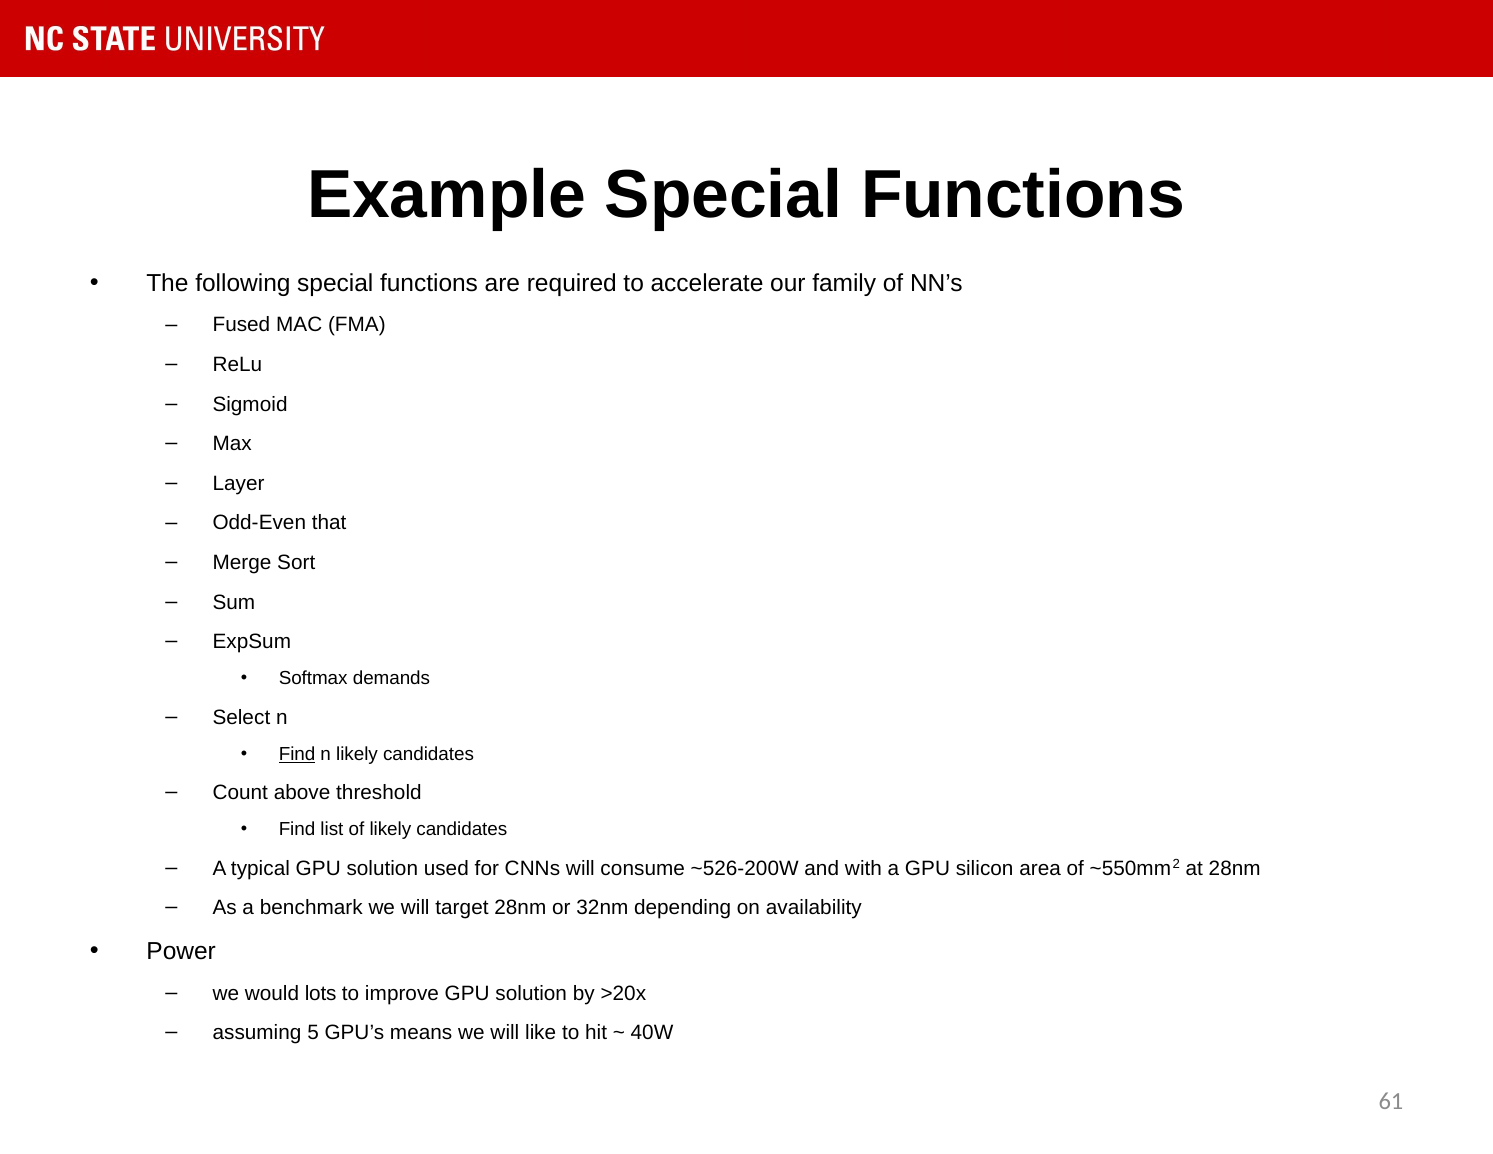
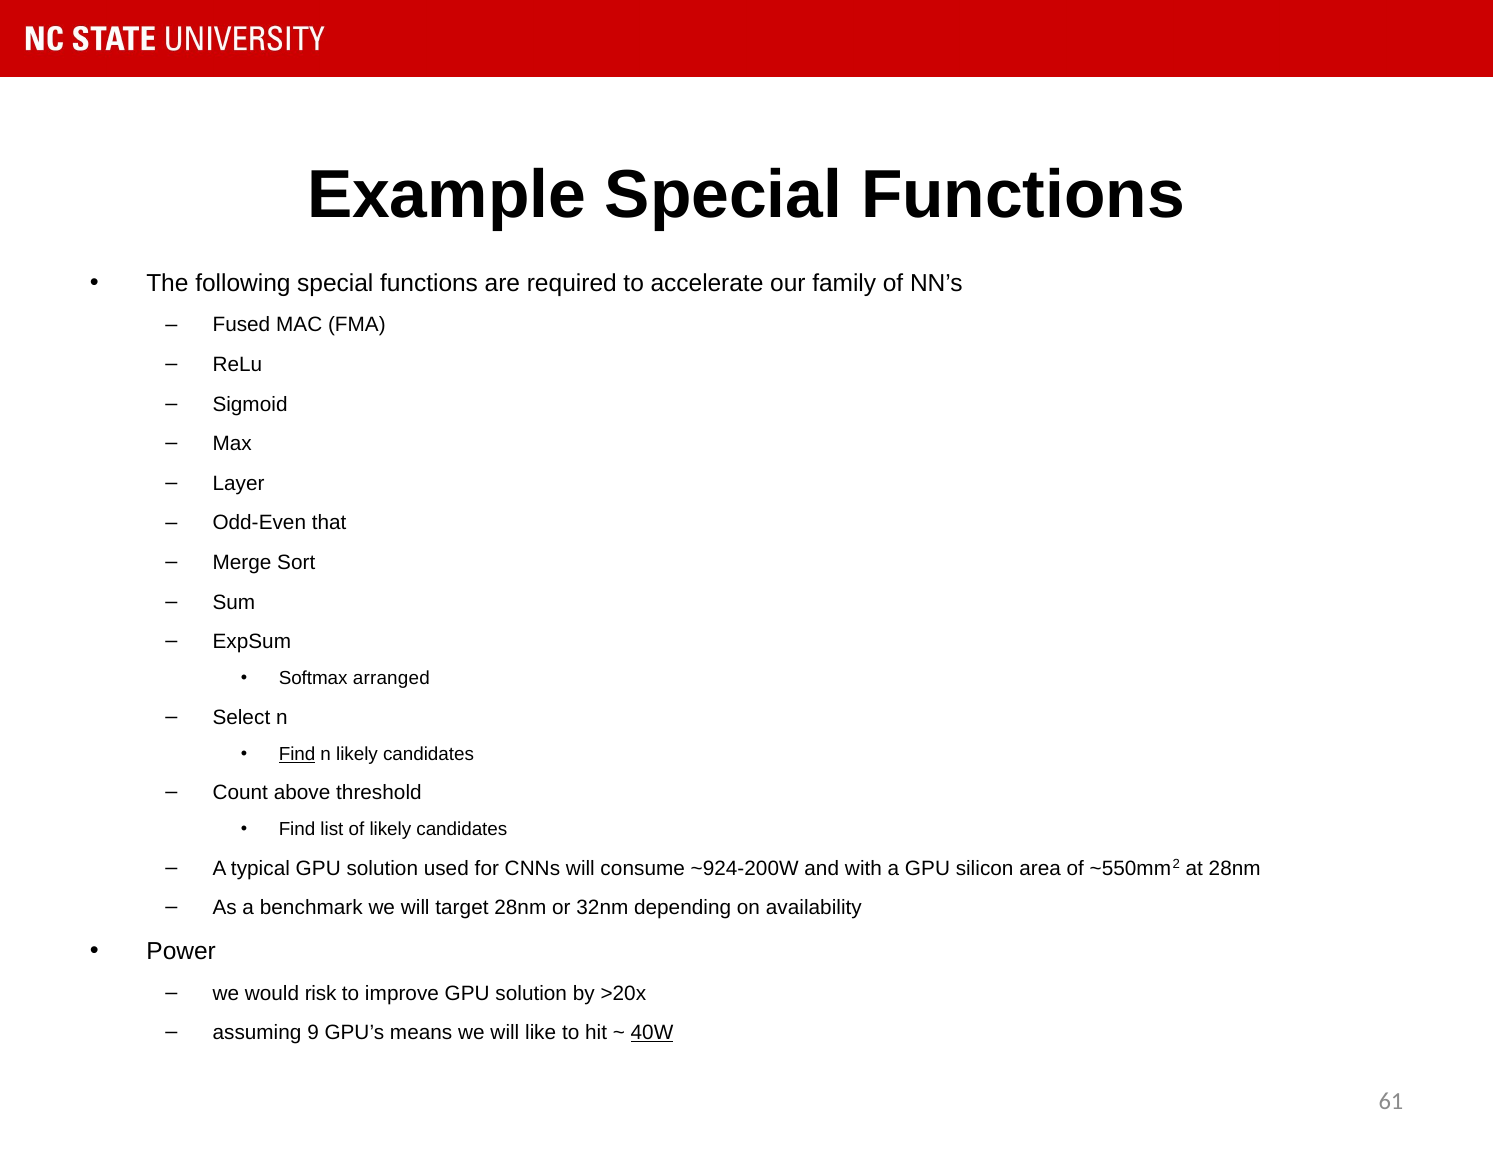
demands: demands -> arranged (391, 679)
~526-200W: ~526-200W -> ~924-200W (745, 868)
lots: lots -> risk (321, 993)
5: 5 -> 9 (313, 1032)
40W underline: none -> present (652, 1032)
